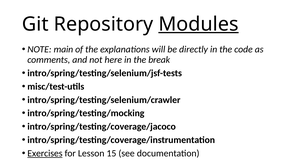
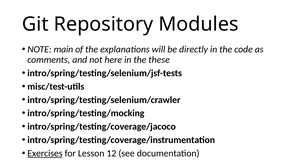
Modules underline: present -> none (198, 24)
break: break -> these (159, 60)
15: 15 -> 12 (111, 153)
